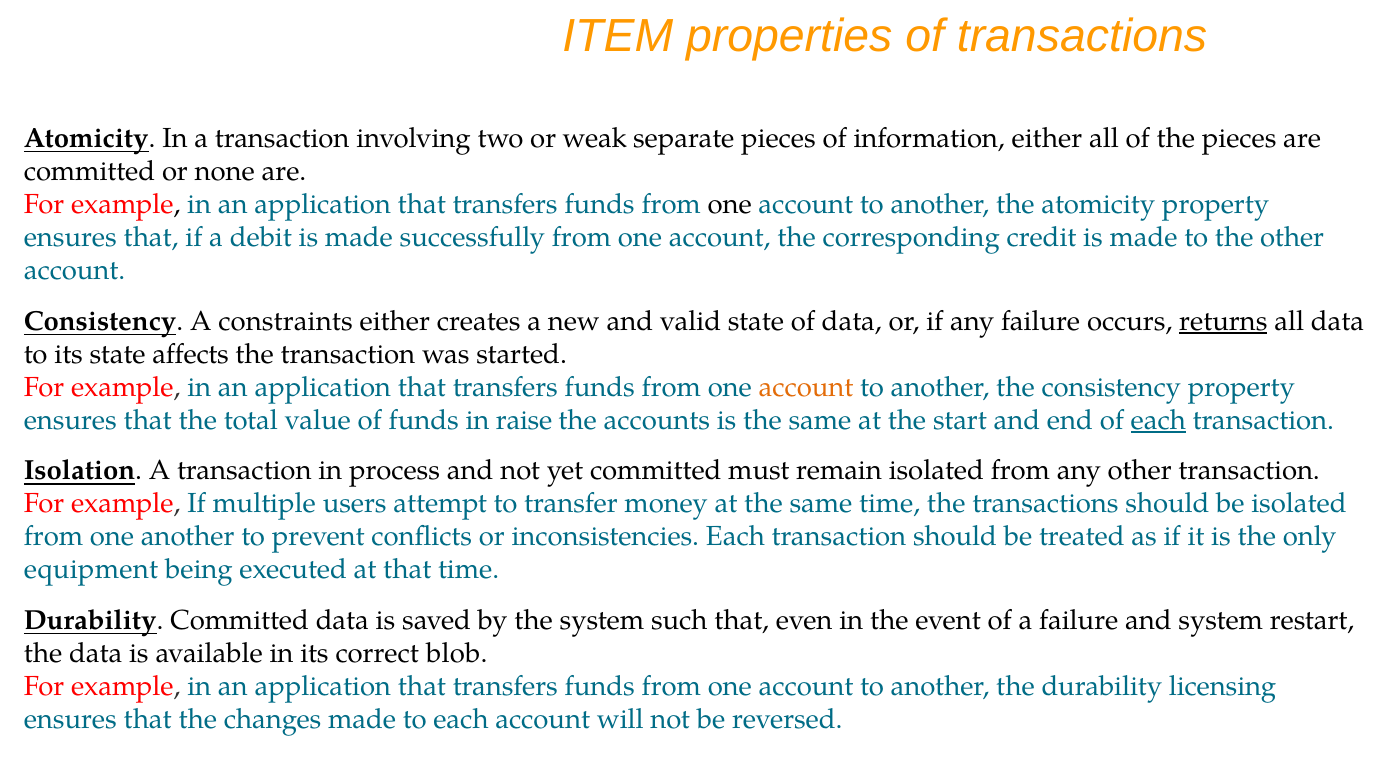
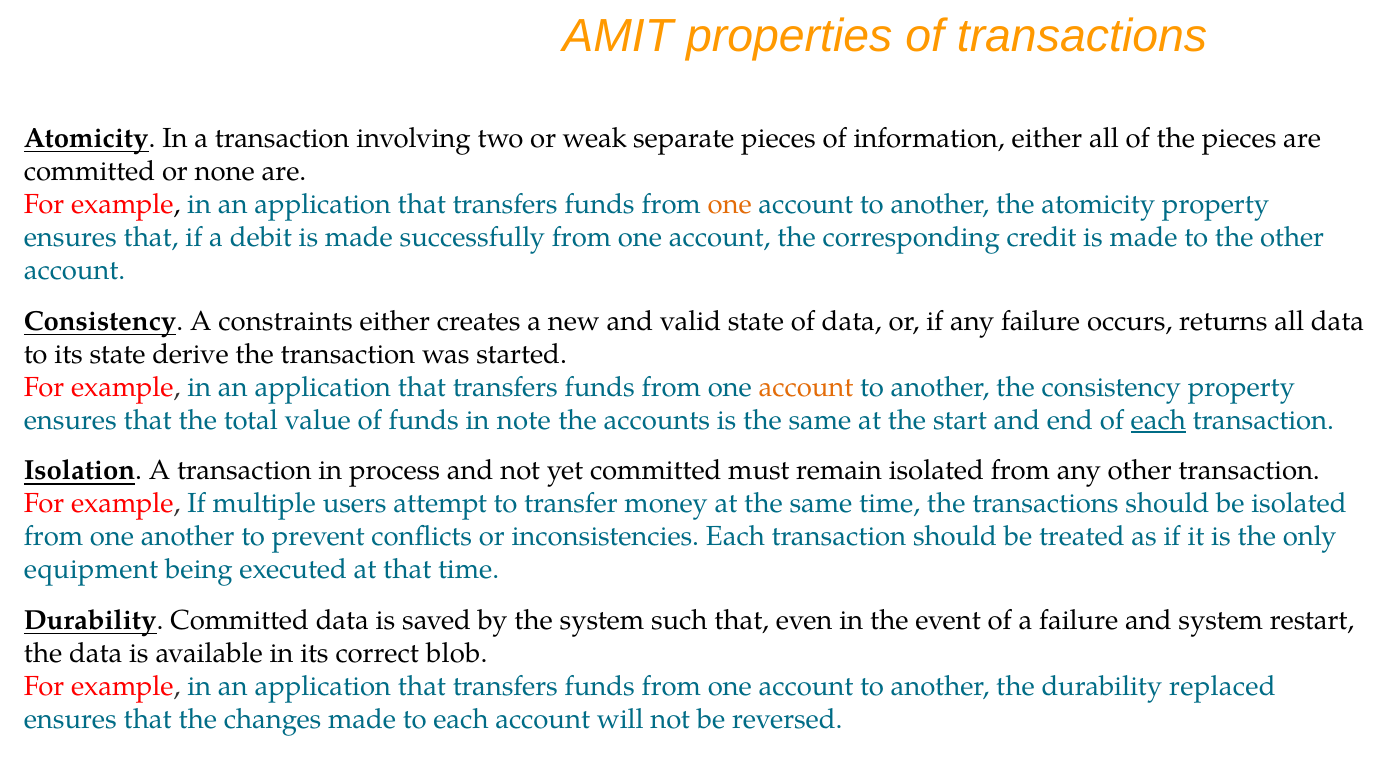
ITEM: ITEM -> AMIT (618, 36)
one colour: black -> orange (730, 204)
returns underline: present -> none (1223, 321)
affects: affects -> derive (191, 354)
raise: raise -> note (524, 420)
licensing: licensing -> replaced (1222, 686)
